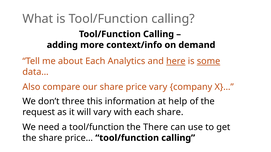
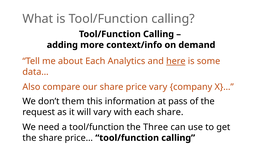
some underline: present -> none (209, 61)
three: three -> them (73, 102)
help: help -> pass (178, 102)
There: There -> Three (156, 127)
